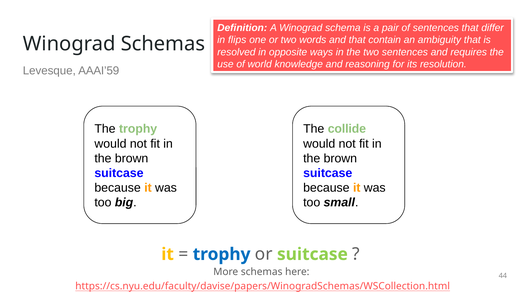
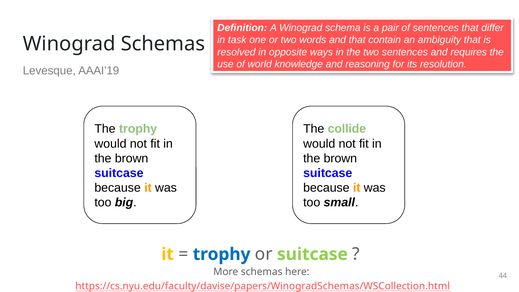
flips: flips -> task (237, 40)
AAAI’59: AAAI’59 -> AAAI’19 (99, 71)
